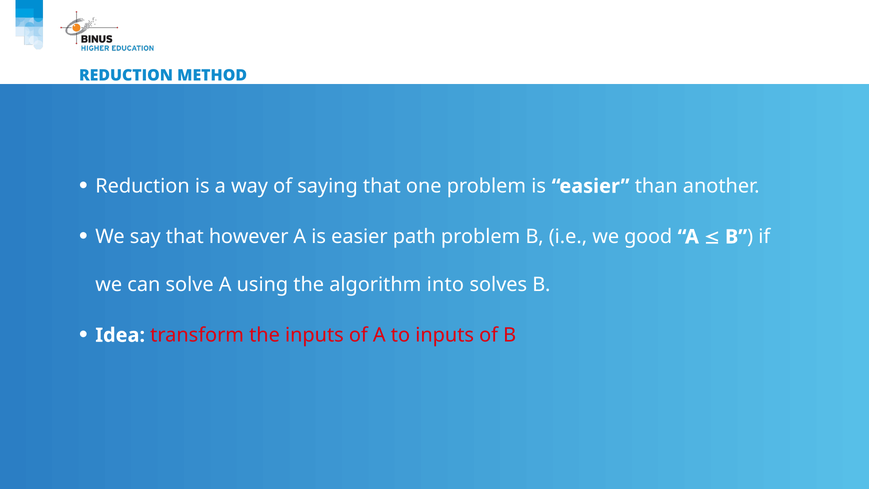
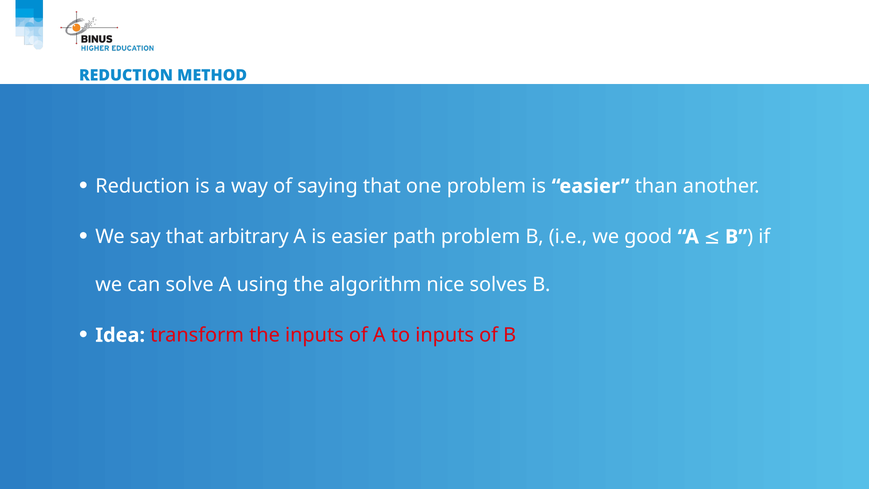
however: however -> arbitrary (249, 237)
into: into -> nice (445, 285)
